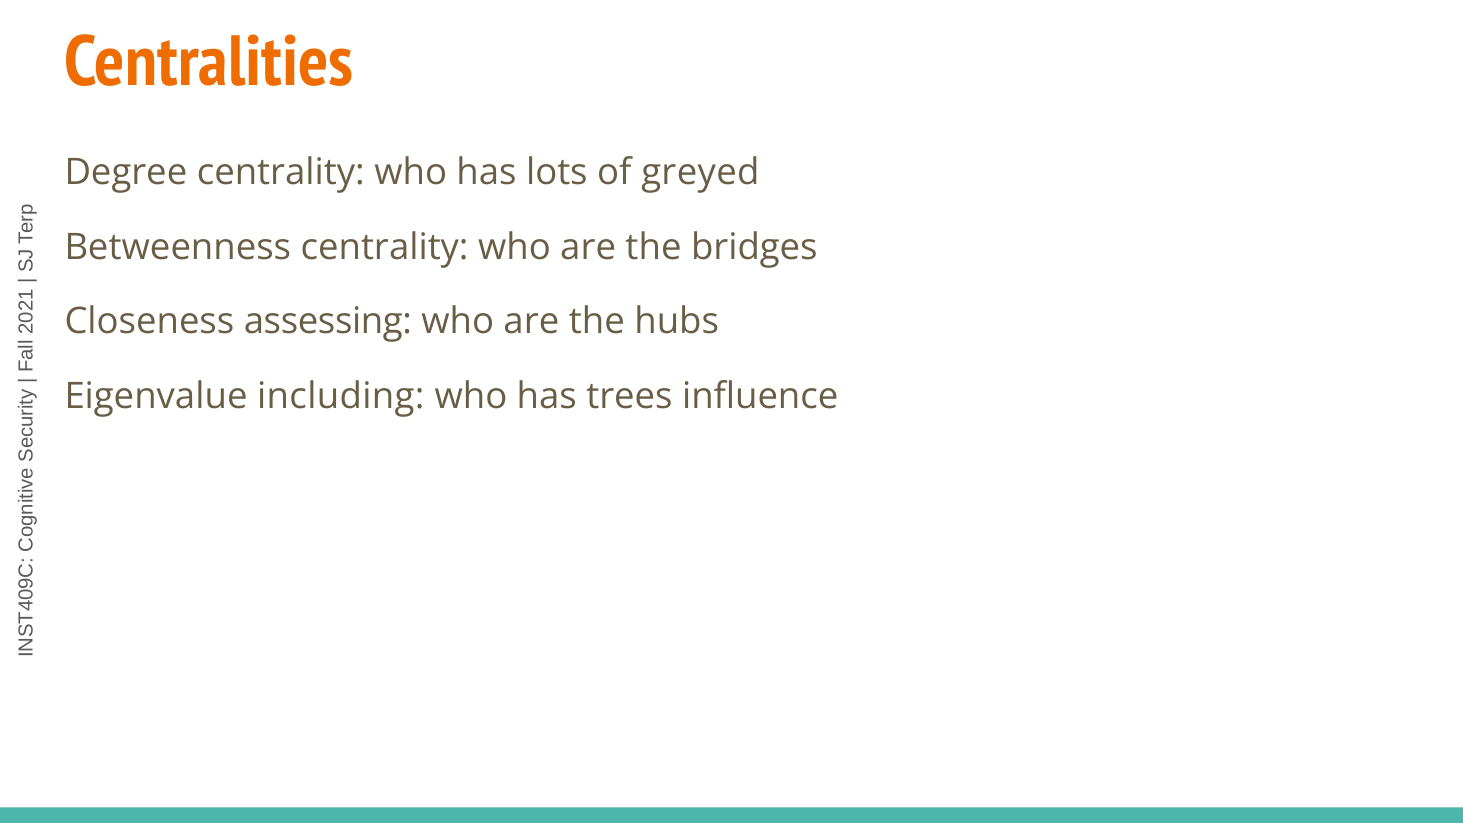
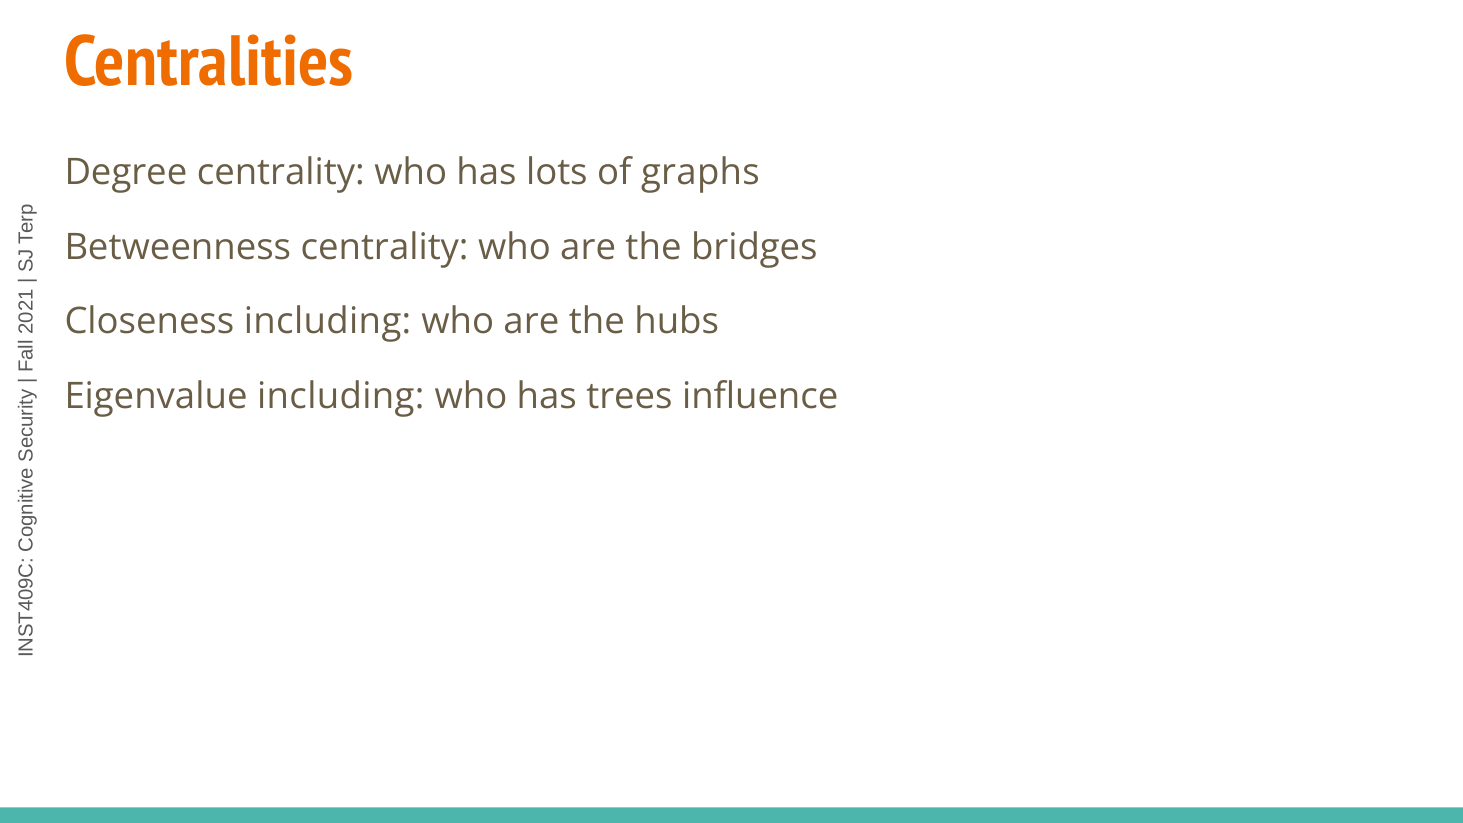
greyed: greyed -> graphs (700, 172)
Closeness assessing: assessing -> including (328, 322)
